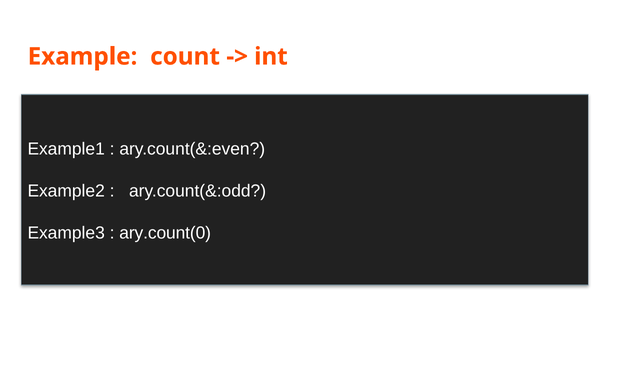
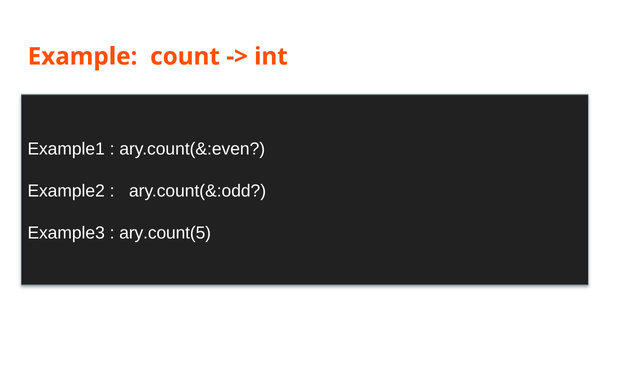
ary.count(0: ary.count(0 -> ary.count(5 (165, 232)
